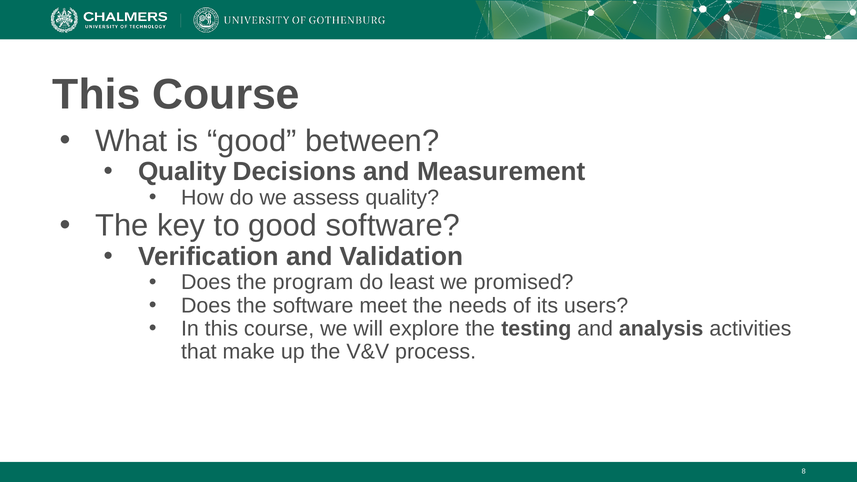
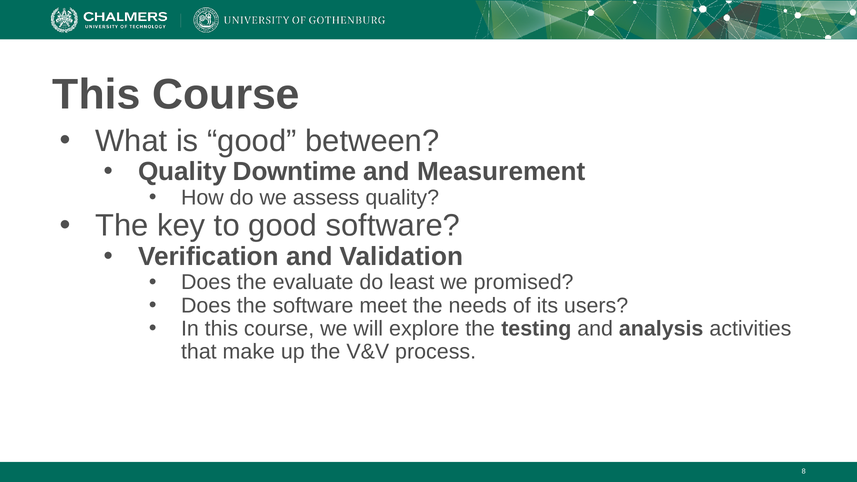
Decisions: Decisions -> Downtime (295, 172)
program: program -> evaluate (313, 282)
